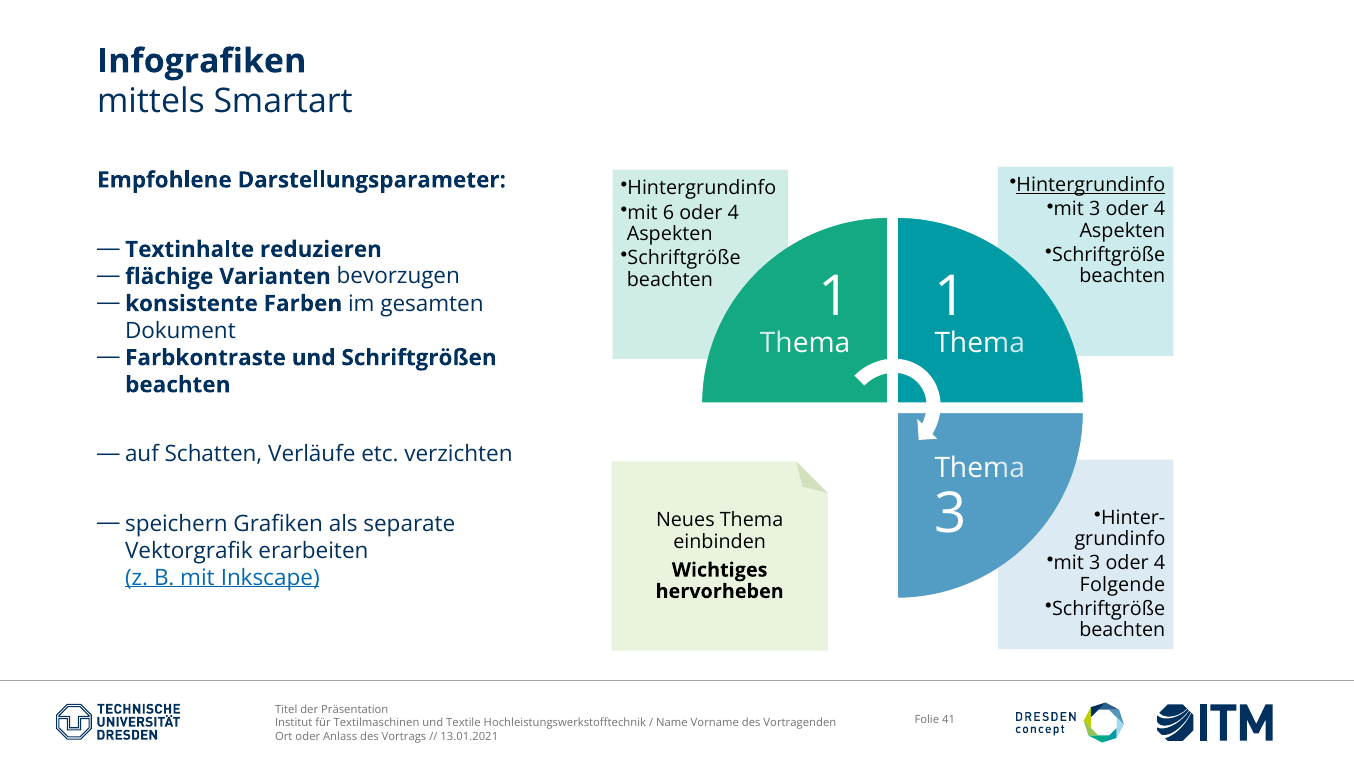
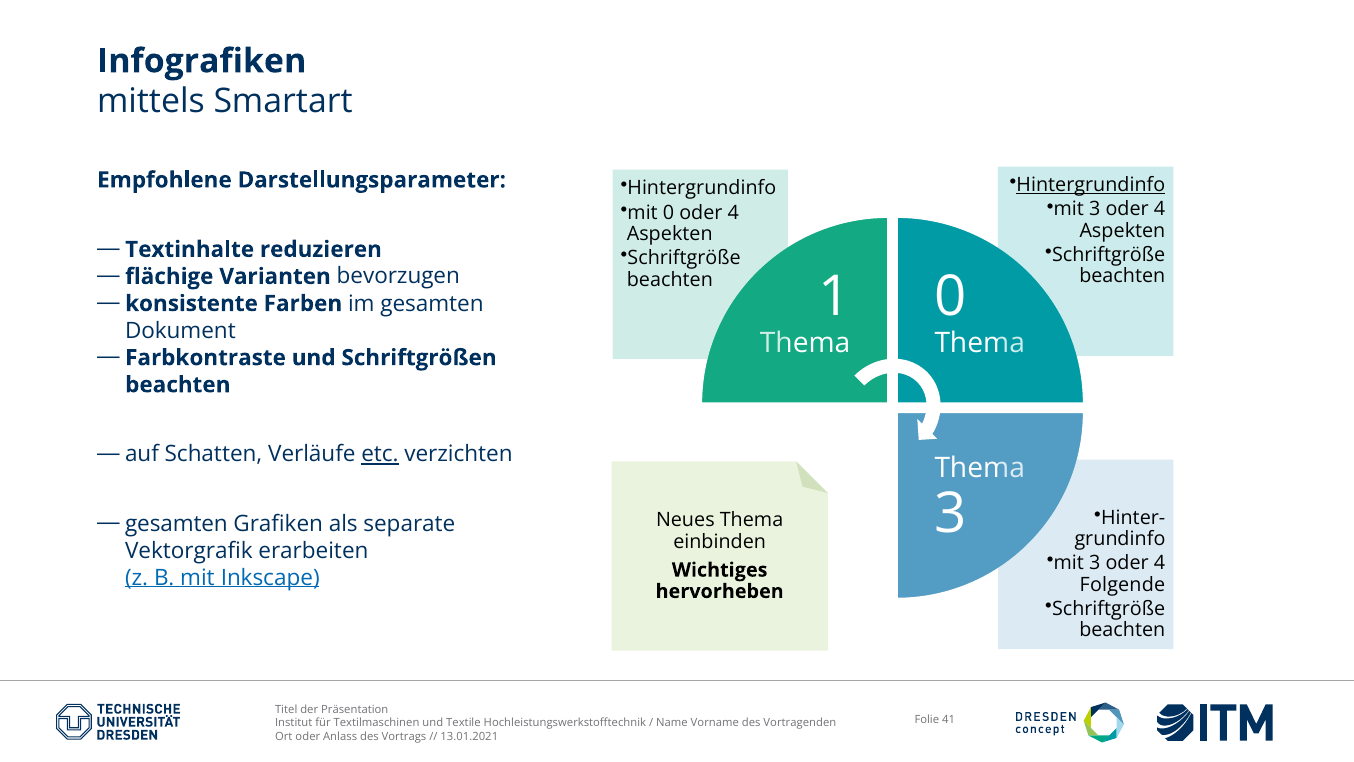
mit 6: 6 -> 0 (668, 212)
beachten 1: 1 -> 0 (951, 297)
etc underline: none -> present (380, 454)
speichern: speichern -> gesamten (176, 523)
